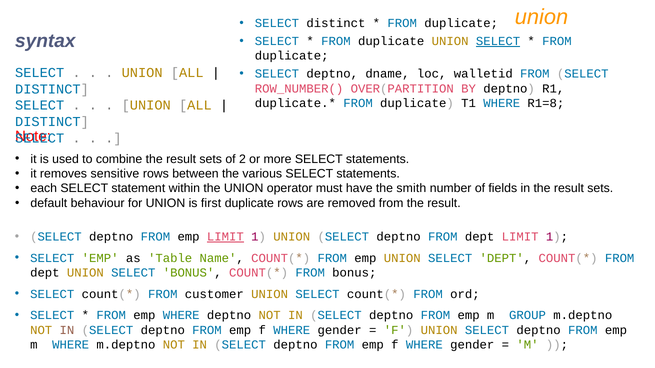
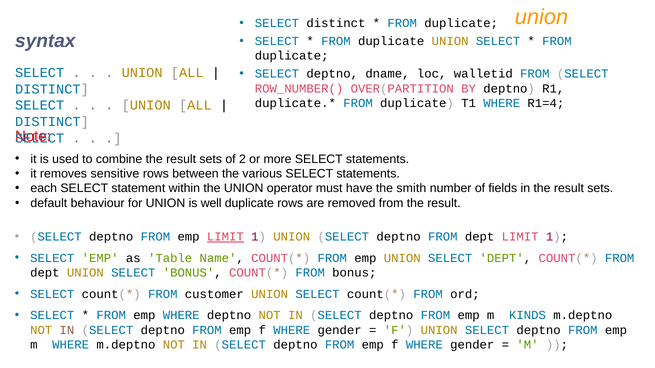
SELECT underline: present -> none (498, 41)
R1=8: R1=8 -> R1=4 (546, 103)
first: first -> well (211, 203)
GROUP: GROUP -> KINDS (528, 316)
